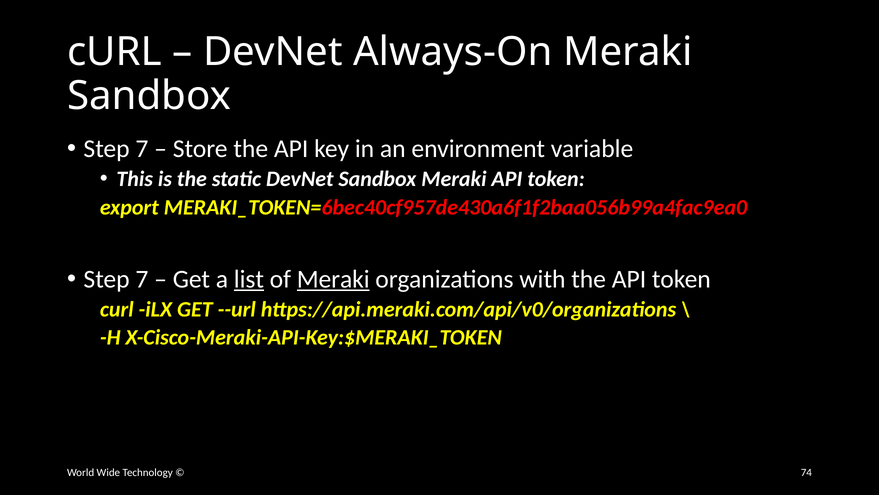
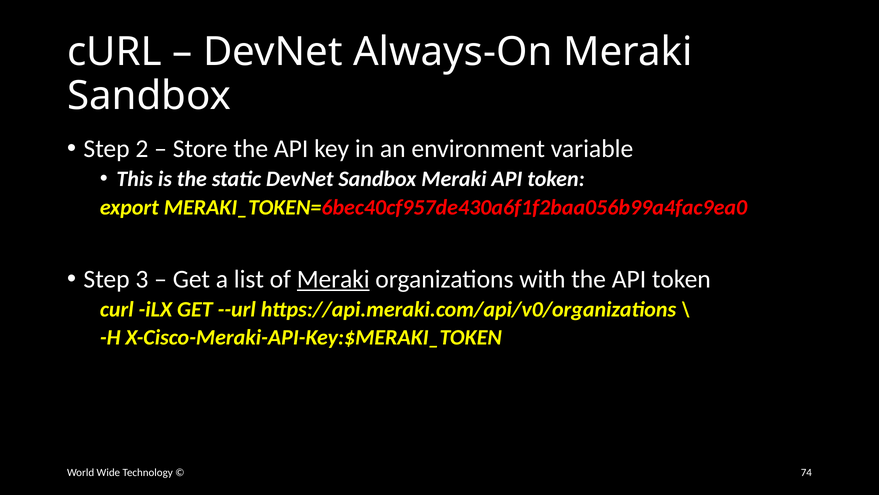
7: 7 -> 2 (142, 149)
7: 7 -> 3 (142, 279)
list underline: present -> none (249, 279)
